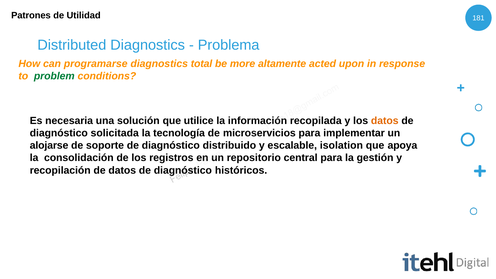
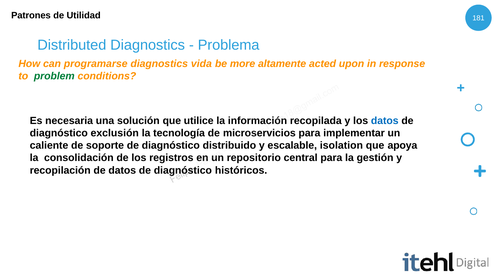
total: total -> vida (201, 64)
datos colour: orange -> blue (385, 121)
solicitada: solicitada -> exclusión (115, 133)
alojarse: alojarse -> caliente (49, 145)
